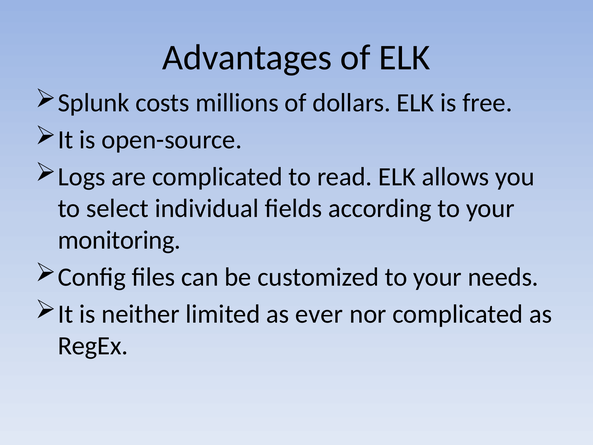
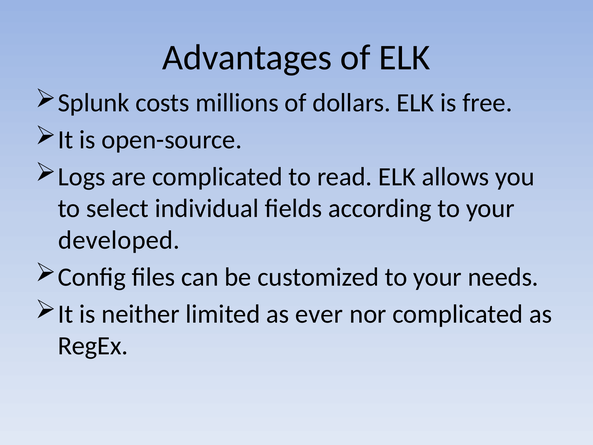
monitoring: monitoring -> developed (119, 240)
